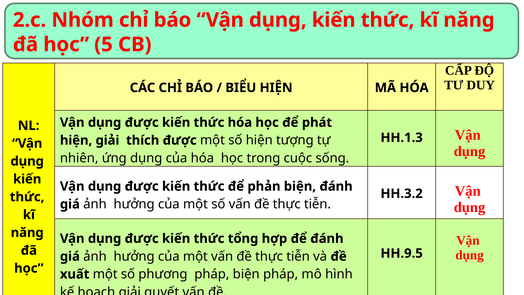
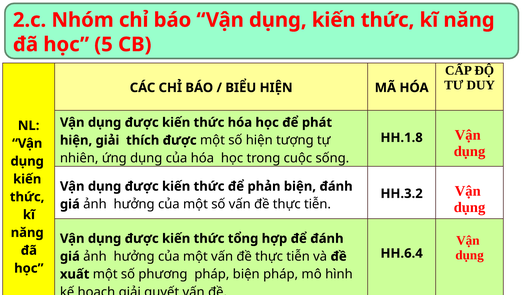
HH.1.3: HH.1.3 -> HH.1.8 (402, 138)
HH.9.5: HH.9.5 -> HH.6.4 (402, 253)
